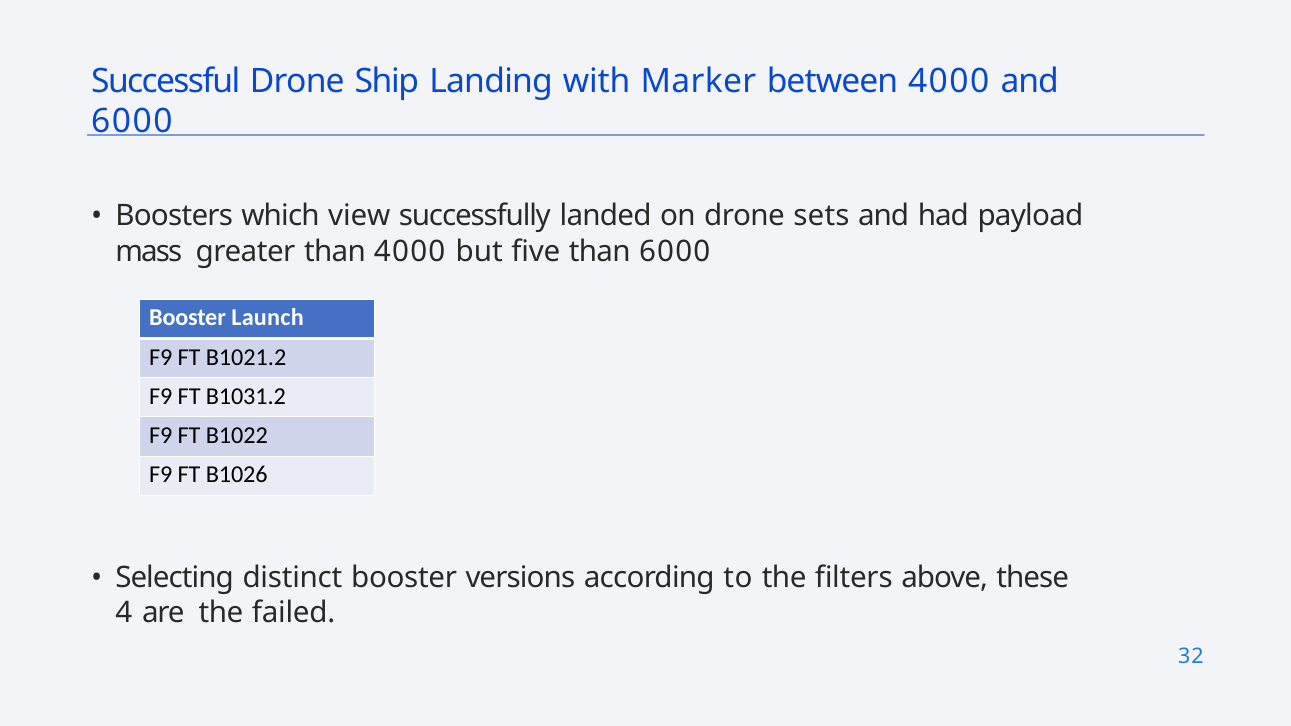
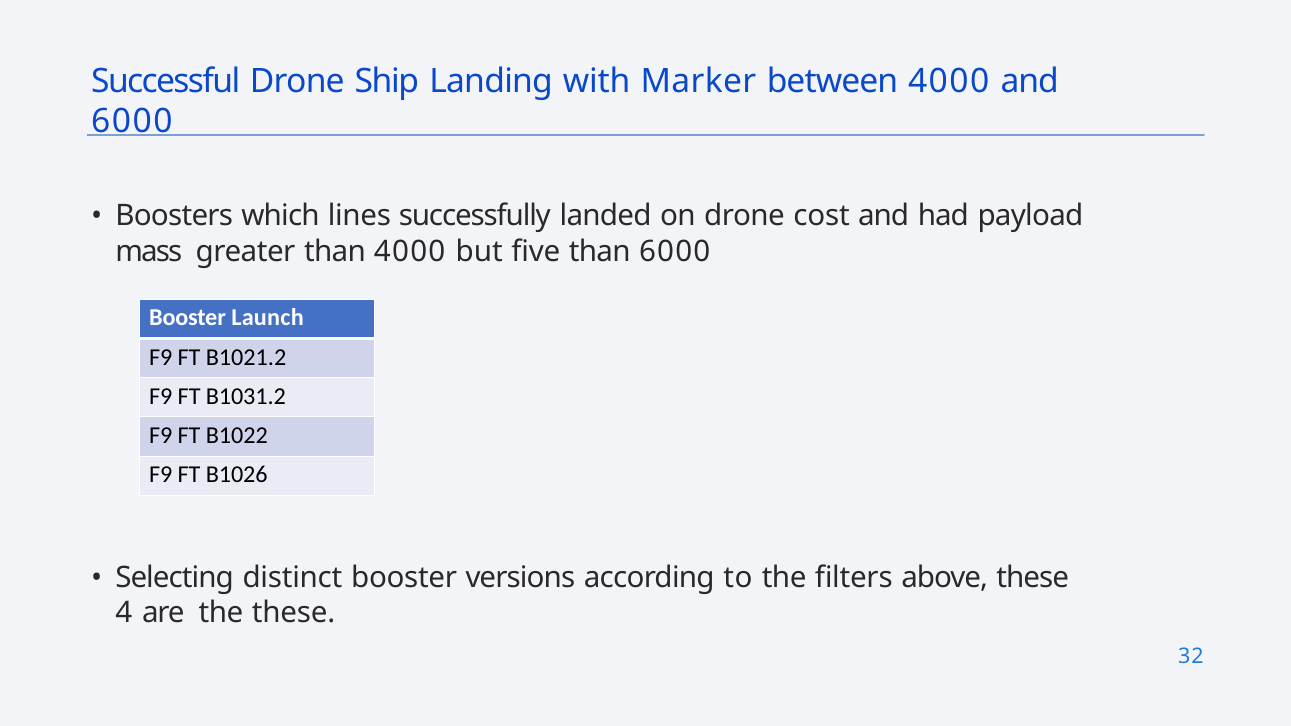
view: view -> lines (359, 216)
sets: sets -> cost (822, 216)
the failed: failed -> these (294, 613)
